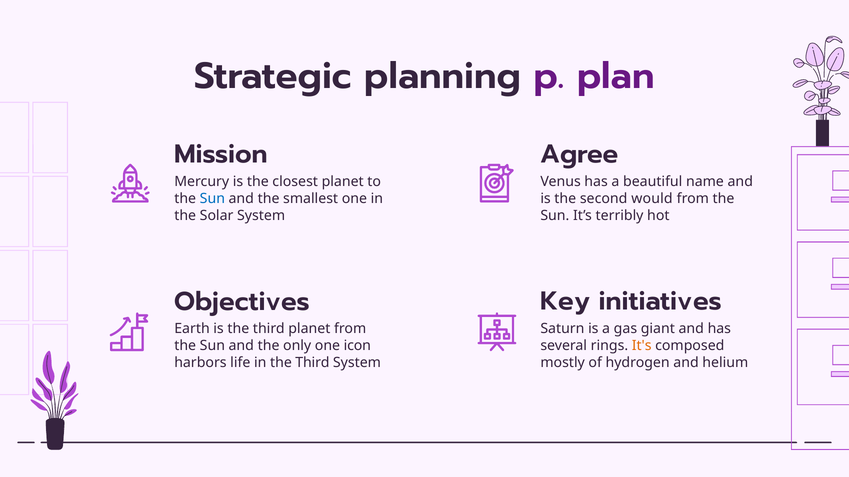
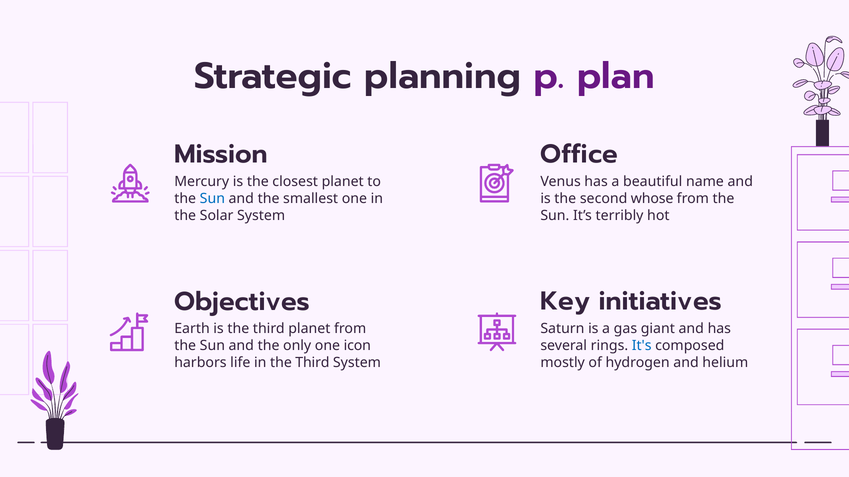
Agree: Agree -> Office (579, 155)
would: would -> whose (652, 199)
It's colour: orange -> blue (642, 346)
